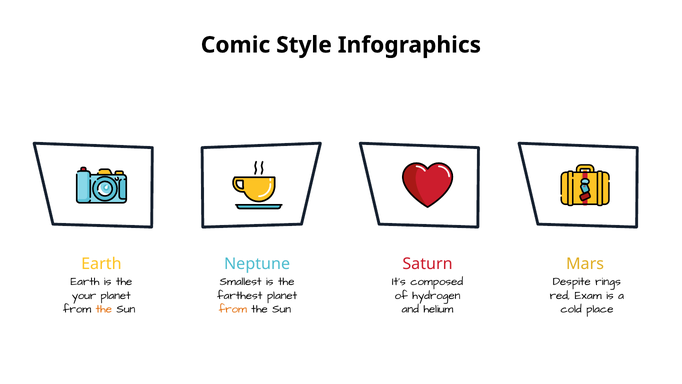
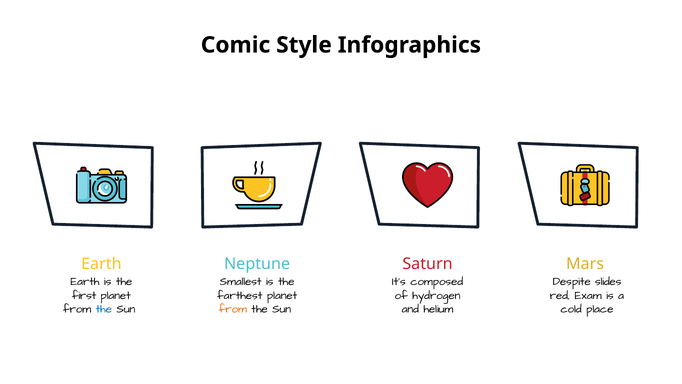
rings: rings -> slides (608, 281)
your: your -> first (84, 295)
the colour: orange -> blue (104, 309)
